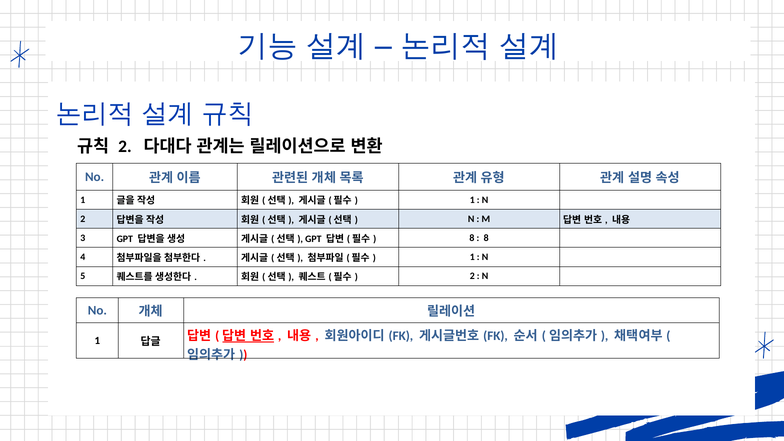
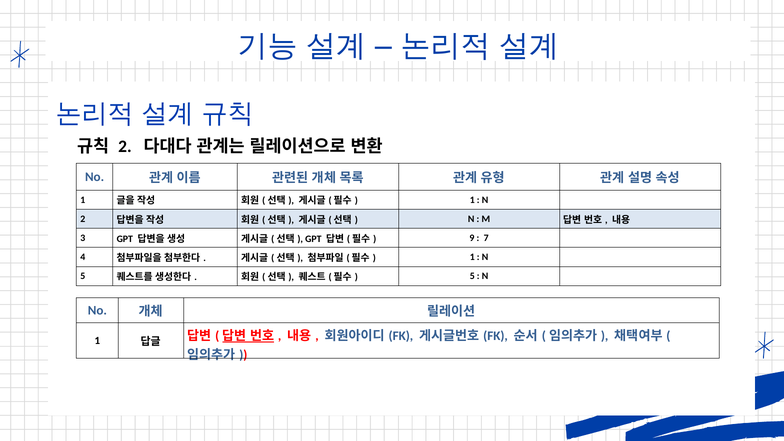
8: 8 -> 9 (472, 238)
8: 8 -> 7 (486, 238)
2: 2 -> 5 (472, 276)
